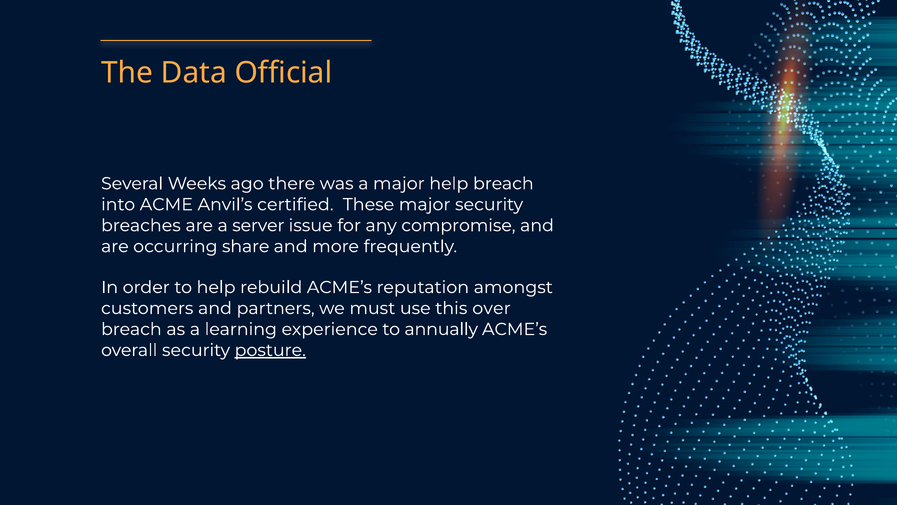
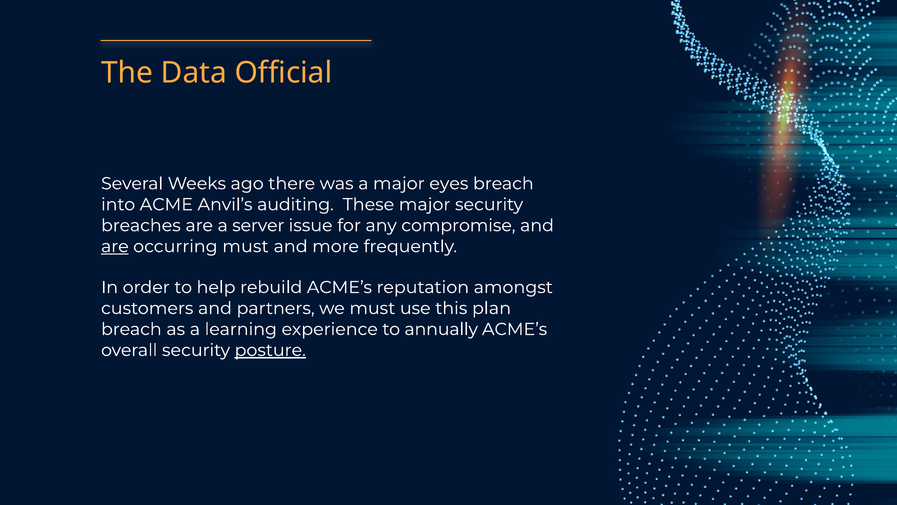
major help: help -> eyes (449, 183)
certified: certified -> auditing (295, 204)
are underline: none -> present (115, 246)
occurring share: share -> must (246, 246)
over: over -> plan (492, 308)
